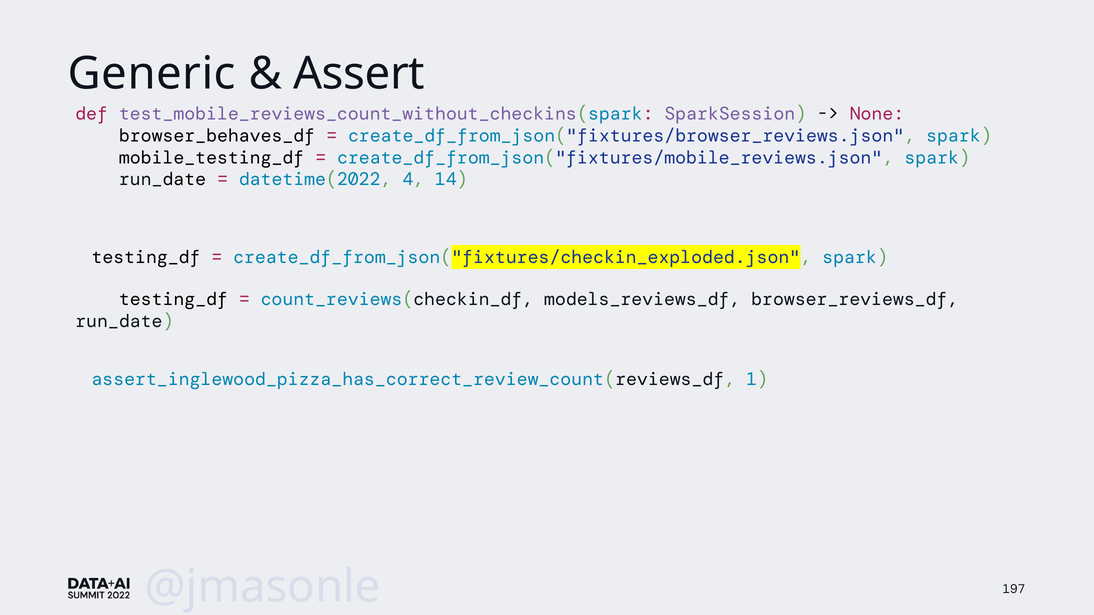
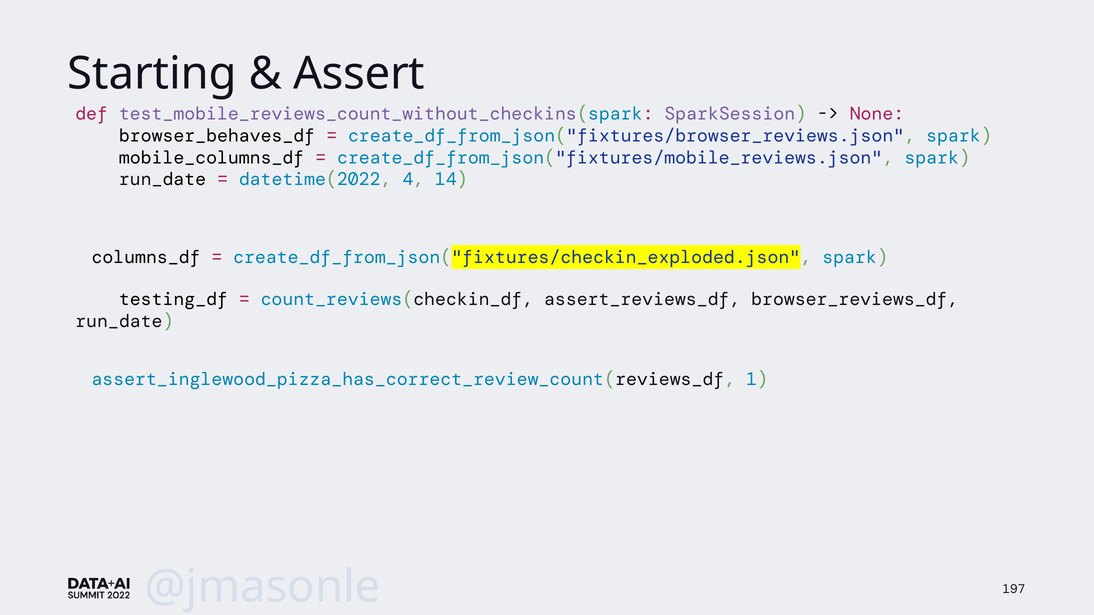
Generic: Generic -> Starting (152, 74)
mobile_testing_df: mobile_testing_df -> mobile_columns_df (212, 158)
testing_df: testing_df -> columns_df (146, 258)
models_reviews_df: models_reviews_df -> assert_reviews_df (642, 300)
